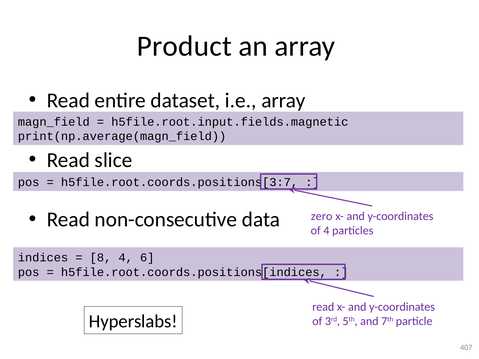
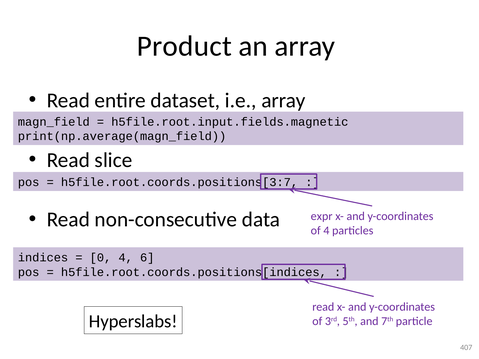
zero: zero -> expr (322, 216)
8: 8 -> 0 (101, 258)
